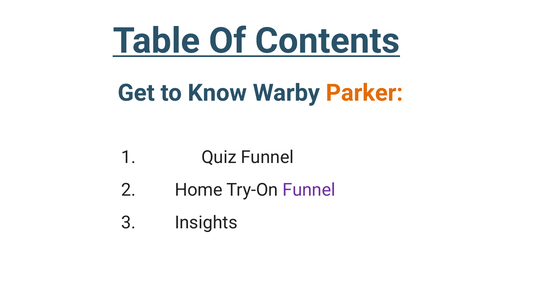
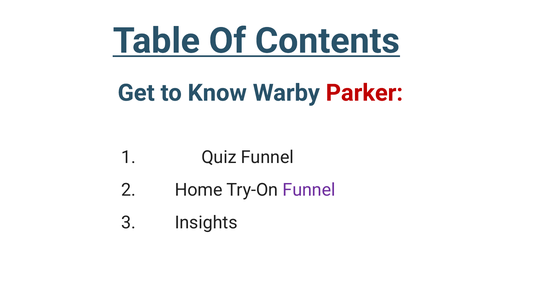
Parker colour: orange -> red (364, 93)
